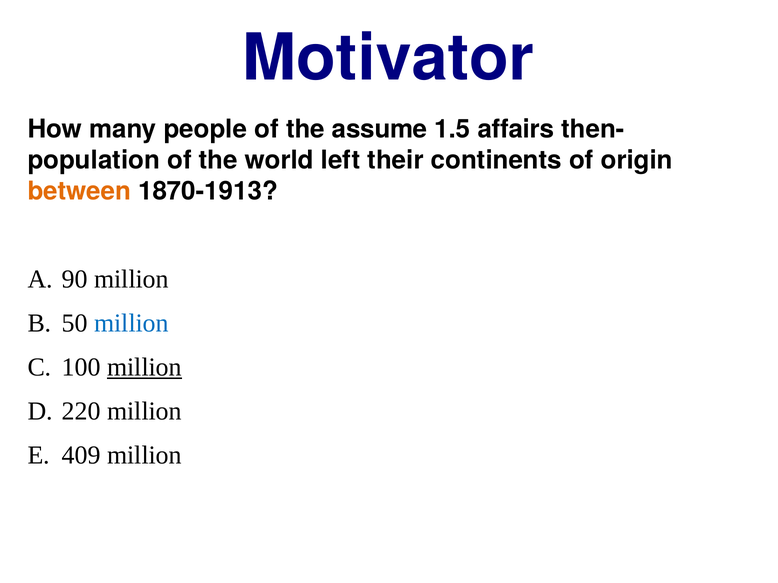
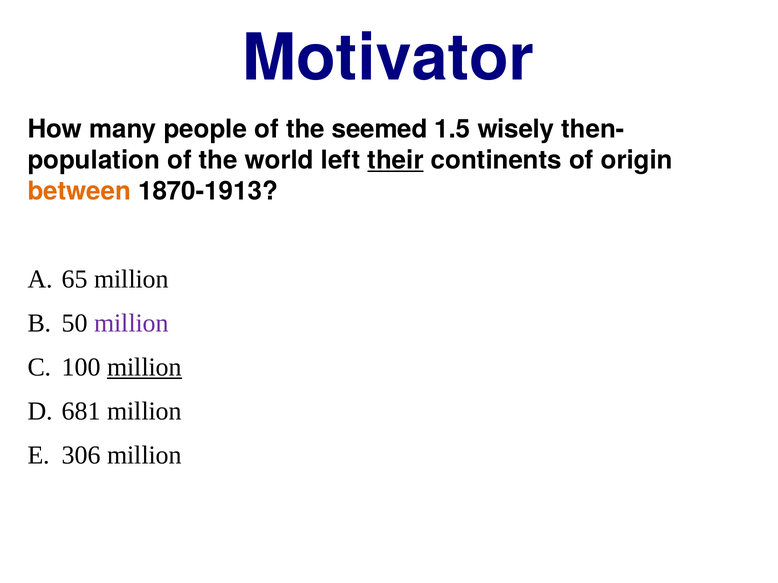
assume: assume -> seemed (380, 129)
affairs: affairs -> wisely (516, 129)
their underline: none -> present (396, 160)
90: 90 -> 65 (75, 279)
million colour: blue -> purple (131, 324)
220: 220 -> 681 (81, 412)
409: 409 -> 306 (81, 456)
